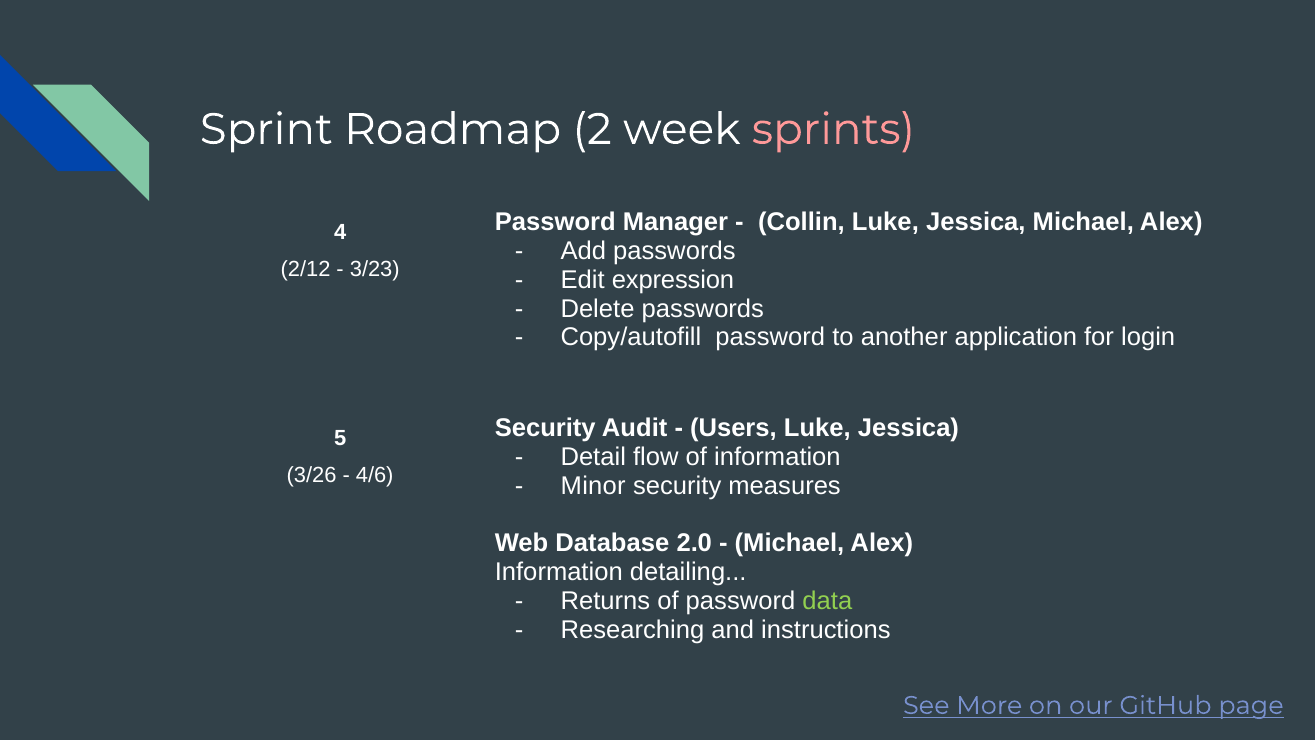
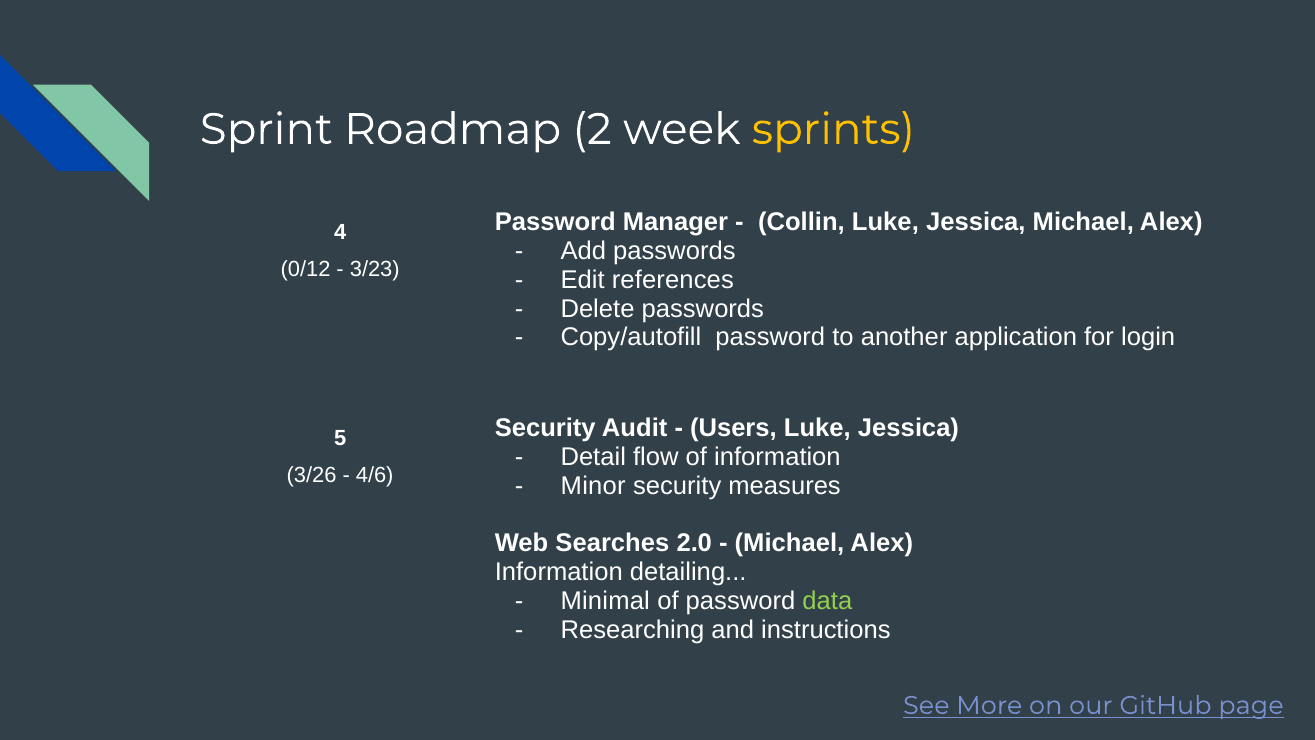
sprints colour: pink -> yellow (833, 129)
2/12: 2/12 -> 0/12 (306, 269)
expression: expression -> references (673, 280)
Database: Database -> Searches (612, 543)
Returns: Returns -> Minimal (605, 601)
